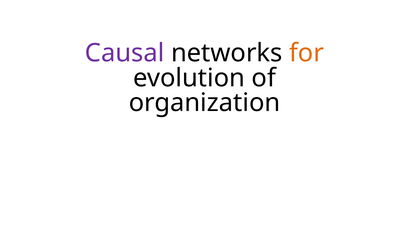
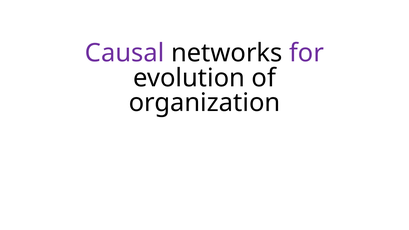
for colour: orange -> purple (307, 53)
